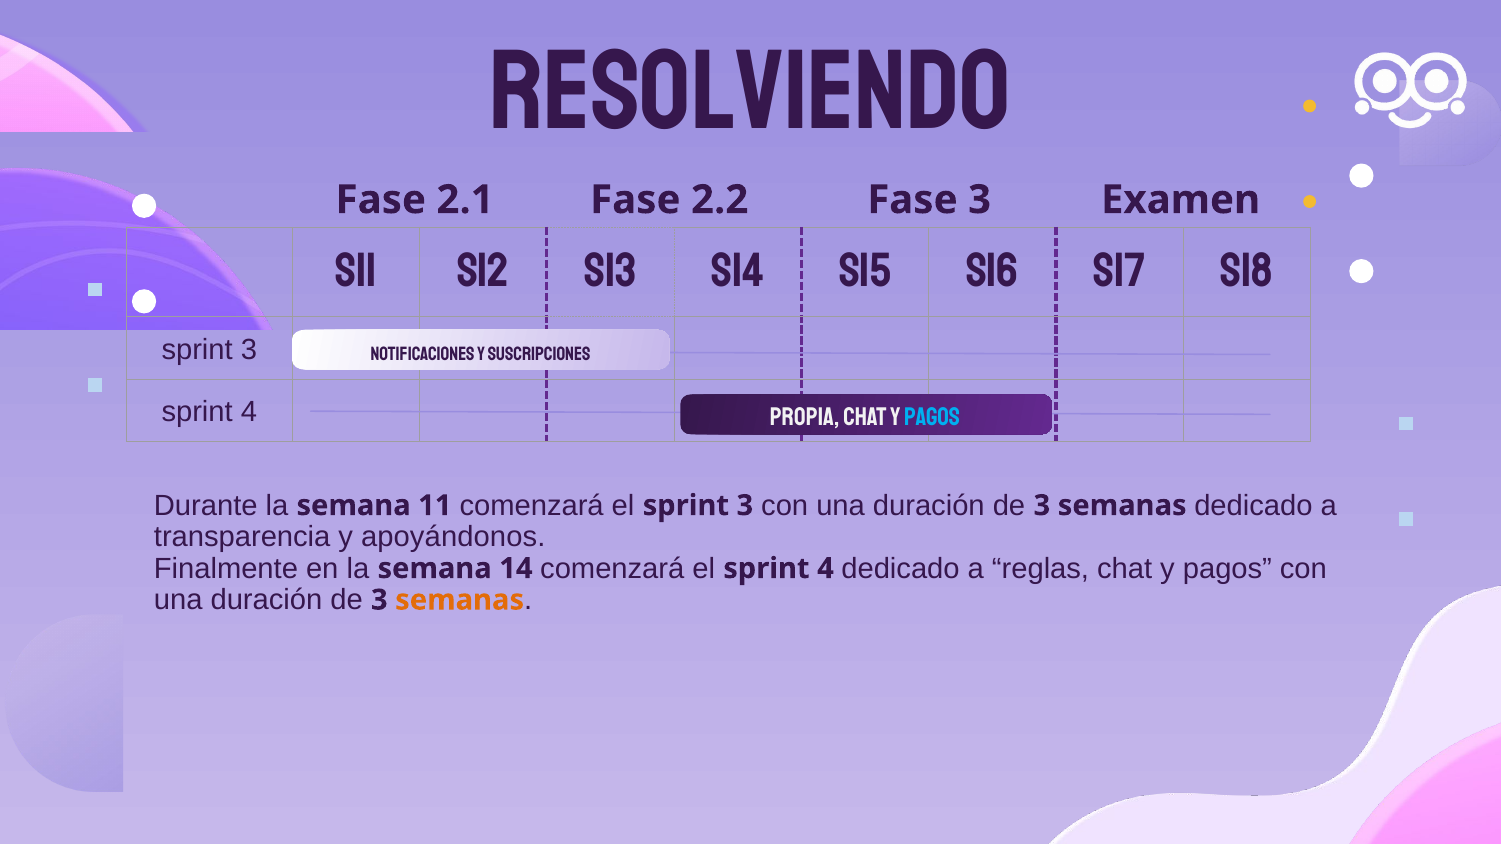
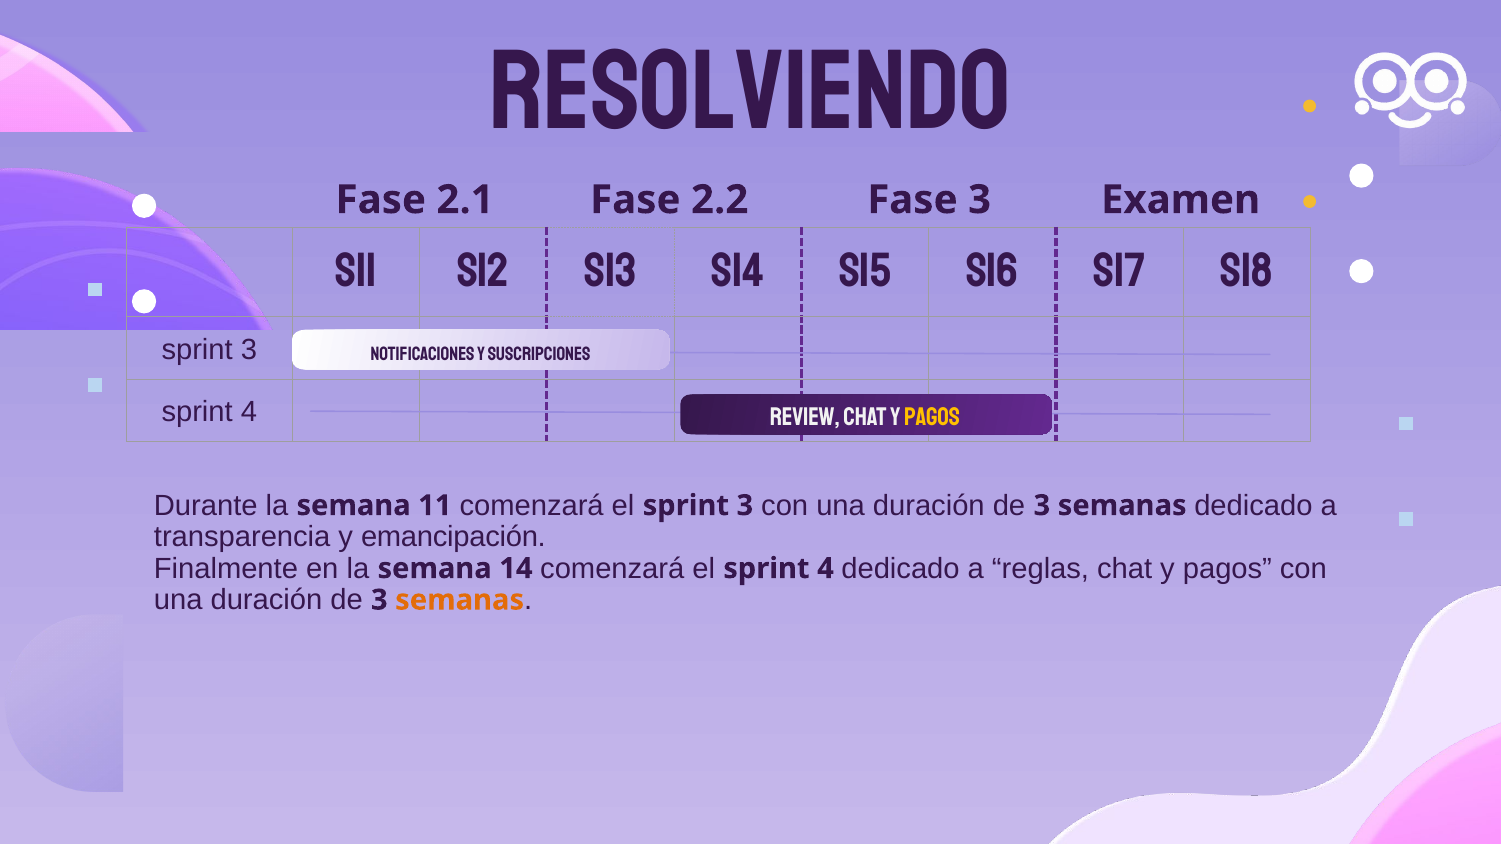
propia: propia -> review (805, 417)
pagos colour: light blue -> yellow (932, 417)
apoyándonos: apoyándonos -> emancipación (453, 537)
